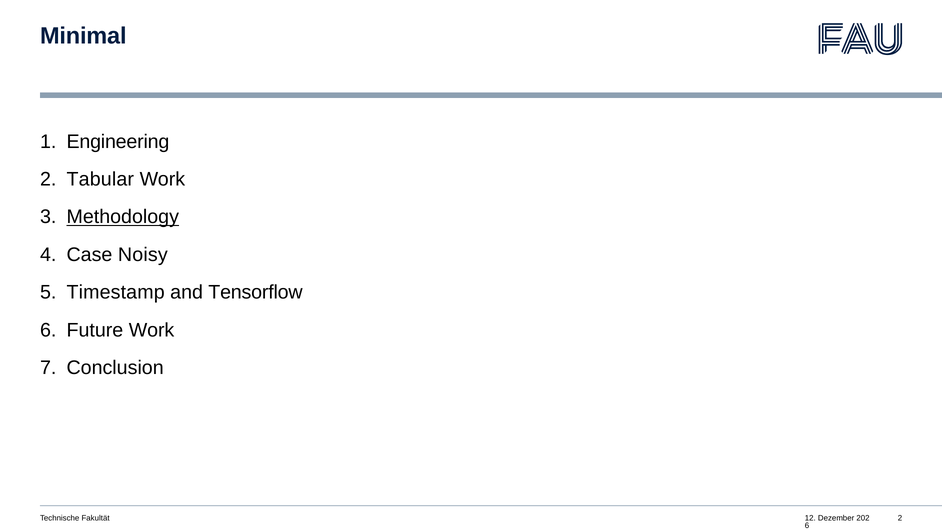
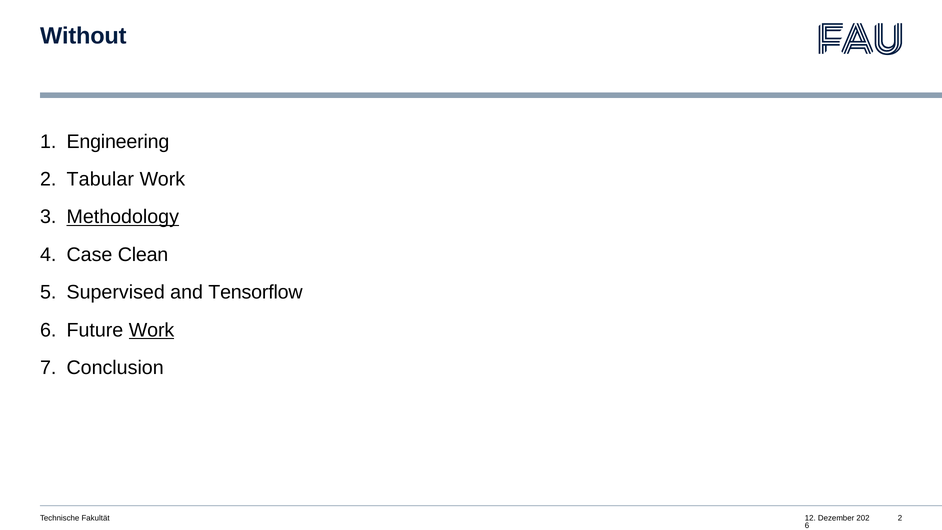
Minimal: Minimal -> Without (83, 36)
Noisy: Noisy -> Clean (143, 255)
Timestamp: Timestamp -> Supervised (116, 292)
Work underline: none -> present (152, 330)
